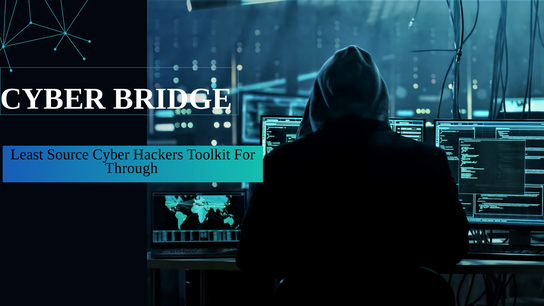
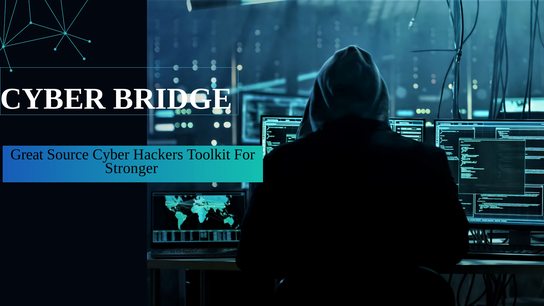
Least: Least -> Great (27, 154)
Through: Through -> Stronger (131, 168)
